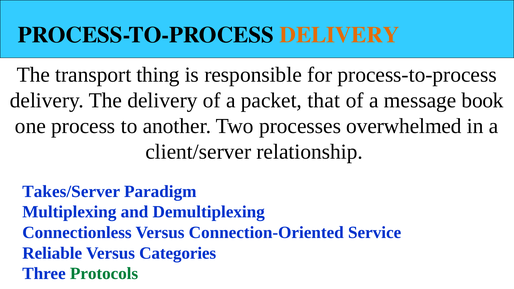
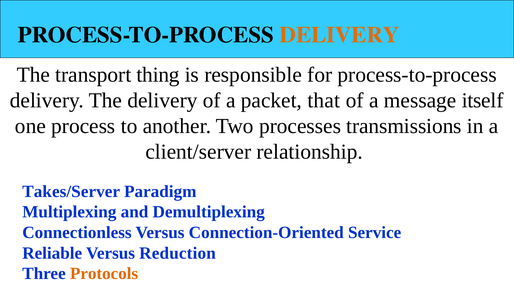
book: book -> itself (483, 101)
overwhelmed: overwhelmed -> transmissions (404, 126)
Categories: Categories -> Reduction (178, 253)
Protocols colour: green -> orange (104, 274)
